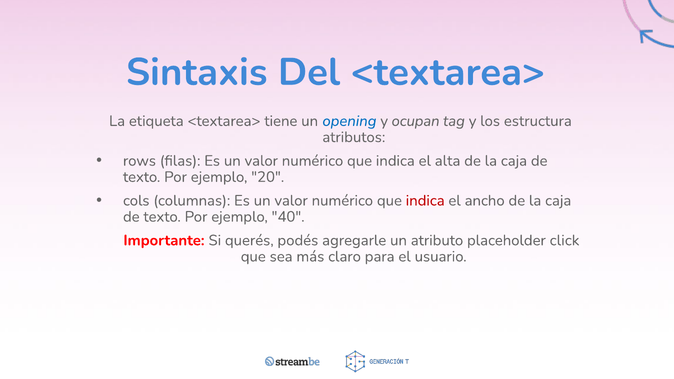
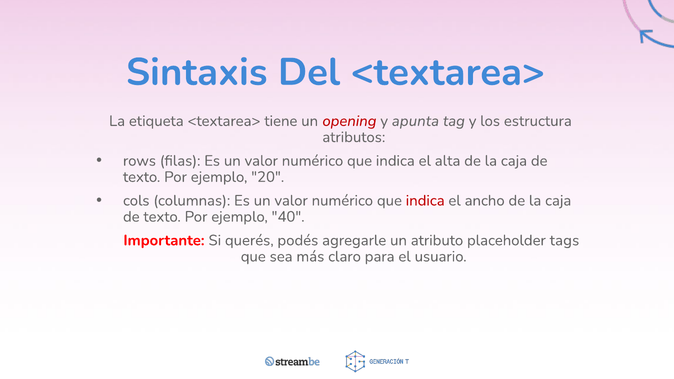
opening colour: blue -> red (349, 121)
ocupan: ocupan -> apunta (415, 121)
click: click -> tags (564, 240)
